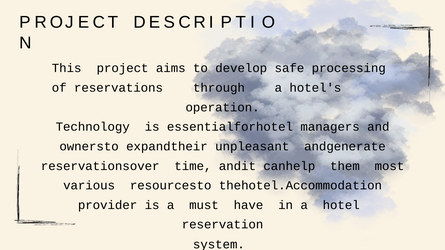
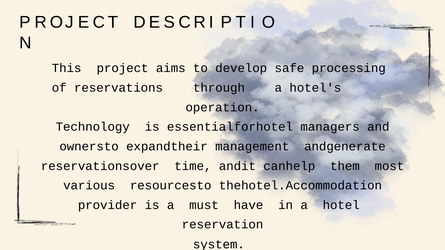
unpleasant: unpleasant -> management (252, 147)
